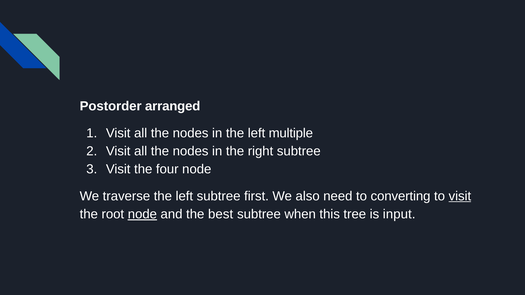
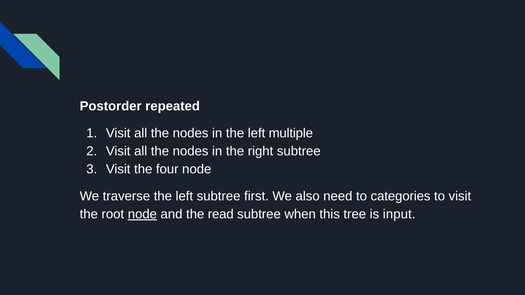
arranged: arranged -> repeated (173, 106)
converting: converting -> categories (401, 196)
visit underline: present -> none (460, 196)
best: best -> read (221, 214)
